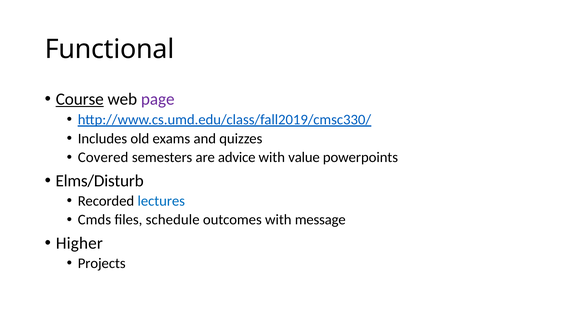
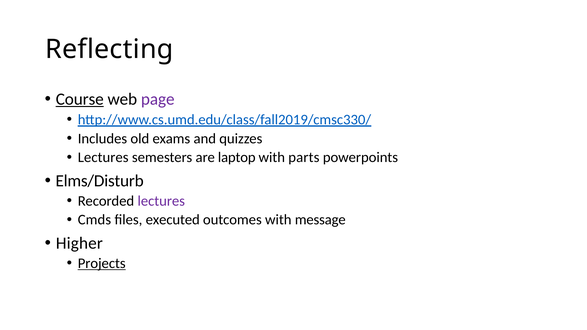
Functional: Functional -> Reflecting (109, 49)
Covered: Covered -> Lectures (103, 158)
advice: advice -> laptop (237, 158)
value: value -> parts (304, 158)
lectures colour: blue -> purple (161, 201)
schedule: schedule -> executed (173, 220)
Projects underline: none -> present (102, 263)
